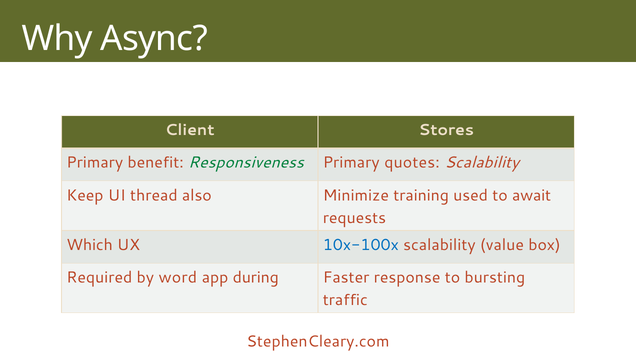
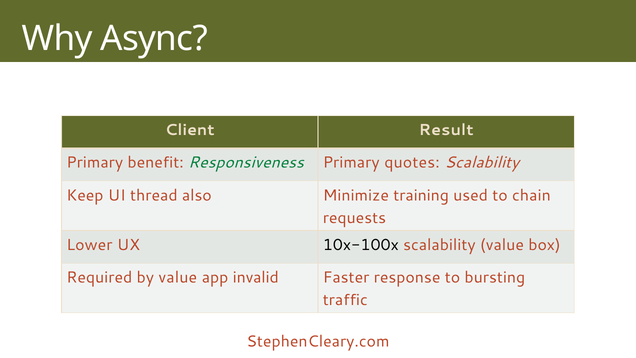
Stores: Stores -> Result (446, 130)
await: await -> chain (531, 195)
Which: Which -> Lower (89, 245)
10x-100x colour: blue -> black (361, 245)
by word: word -> value (178, 277)
during: during -> invalid (256, 277)
